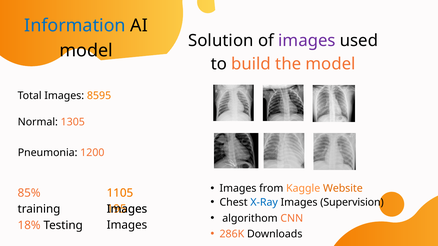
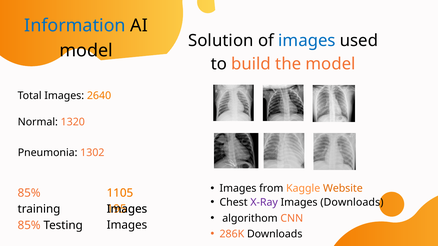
images colour: purple -> blue (307, 41)
8595: 8595 -> 2640 (99, 96)
1305: 1305 -> 1320 (73, 122)
1200: 1200 -> 1302 (92, 153)
X-Ray colour: blue -> purple (264, 203)
Images Supervision: Supervision -> Downloads (352, 203)
18%: 18% -> 85% (29, 226)
